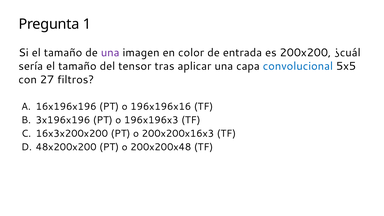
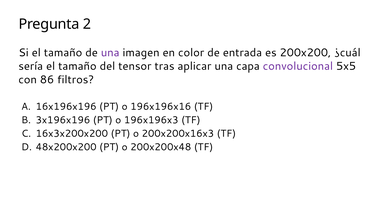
1: 1 -> 2 (87, 24)
convolucional colour: blue -> purple (298, 66)
27: 27 -> 86 (47, 80)
